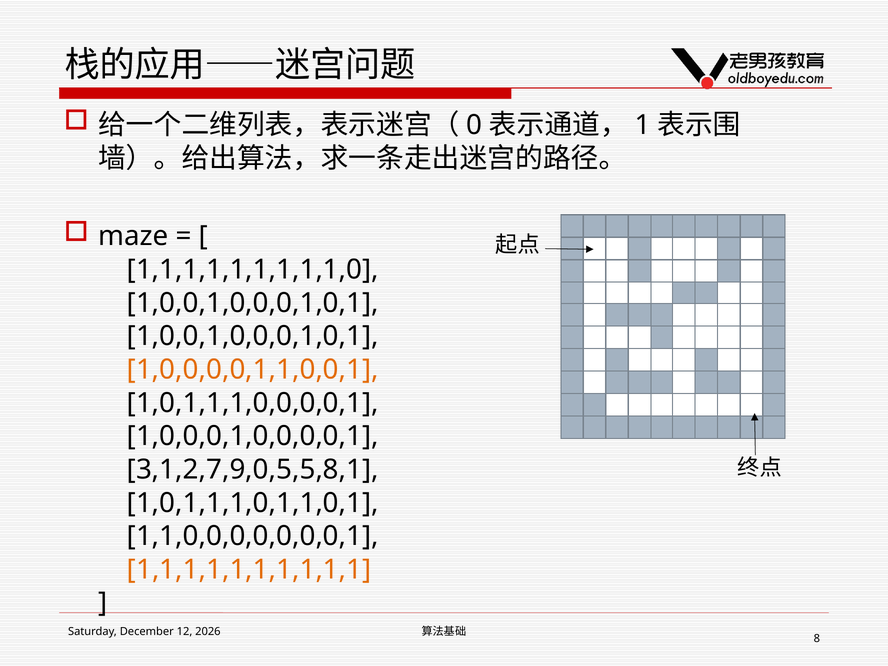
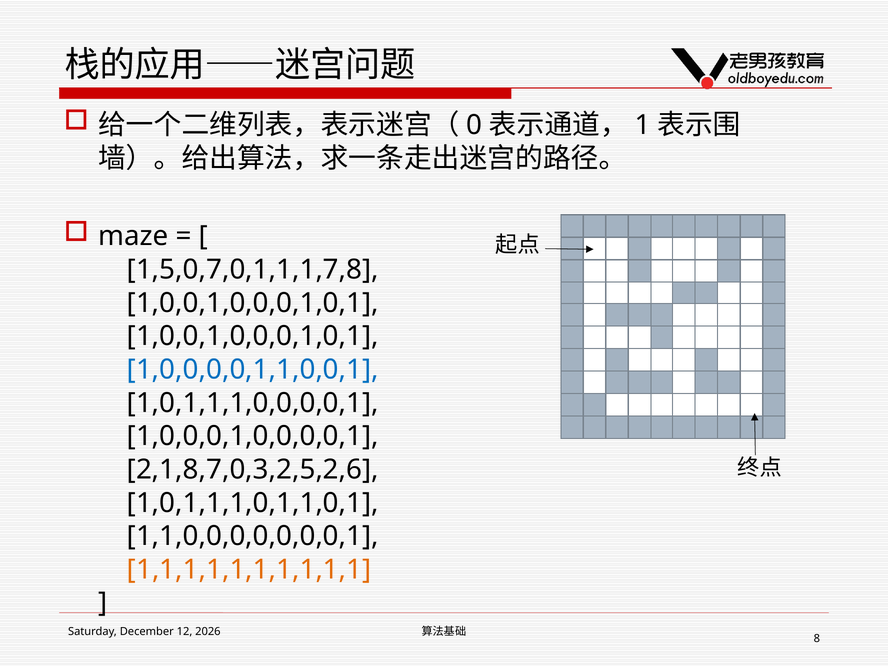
1,1,1,1,1,1,1,1,1,0: 1,1,1,1,1,1,1,1,1,0 -> 1,5,0,7,0,1,1,1,7,8 (253, 270)
1,0,0,0,0,1,1,0,0,1 colour: orange -> blue (253, 370)
3,1,2,7,9,0,5,5,8,1: 3,1,2,7,9,0,5,5,8,1 -> 2,1,8,7,0,3,2,5,2,6 (253, 470)
